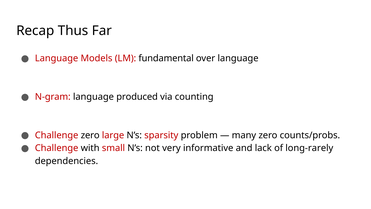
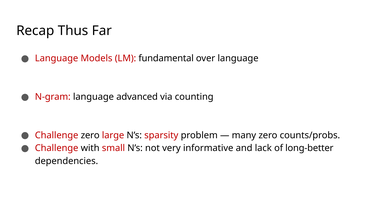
produced: produced -> advanced (137, 97)
long-rarely: long-rarely -> long-better (309, 148)
